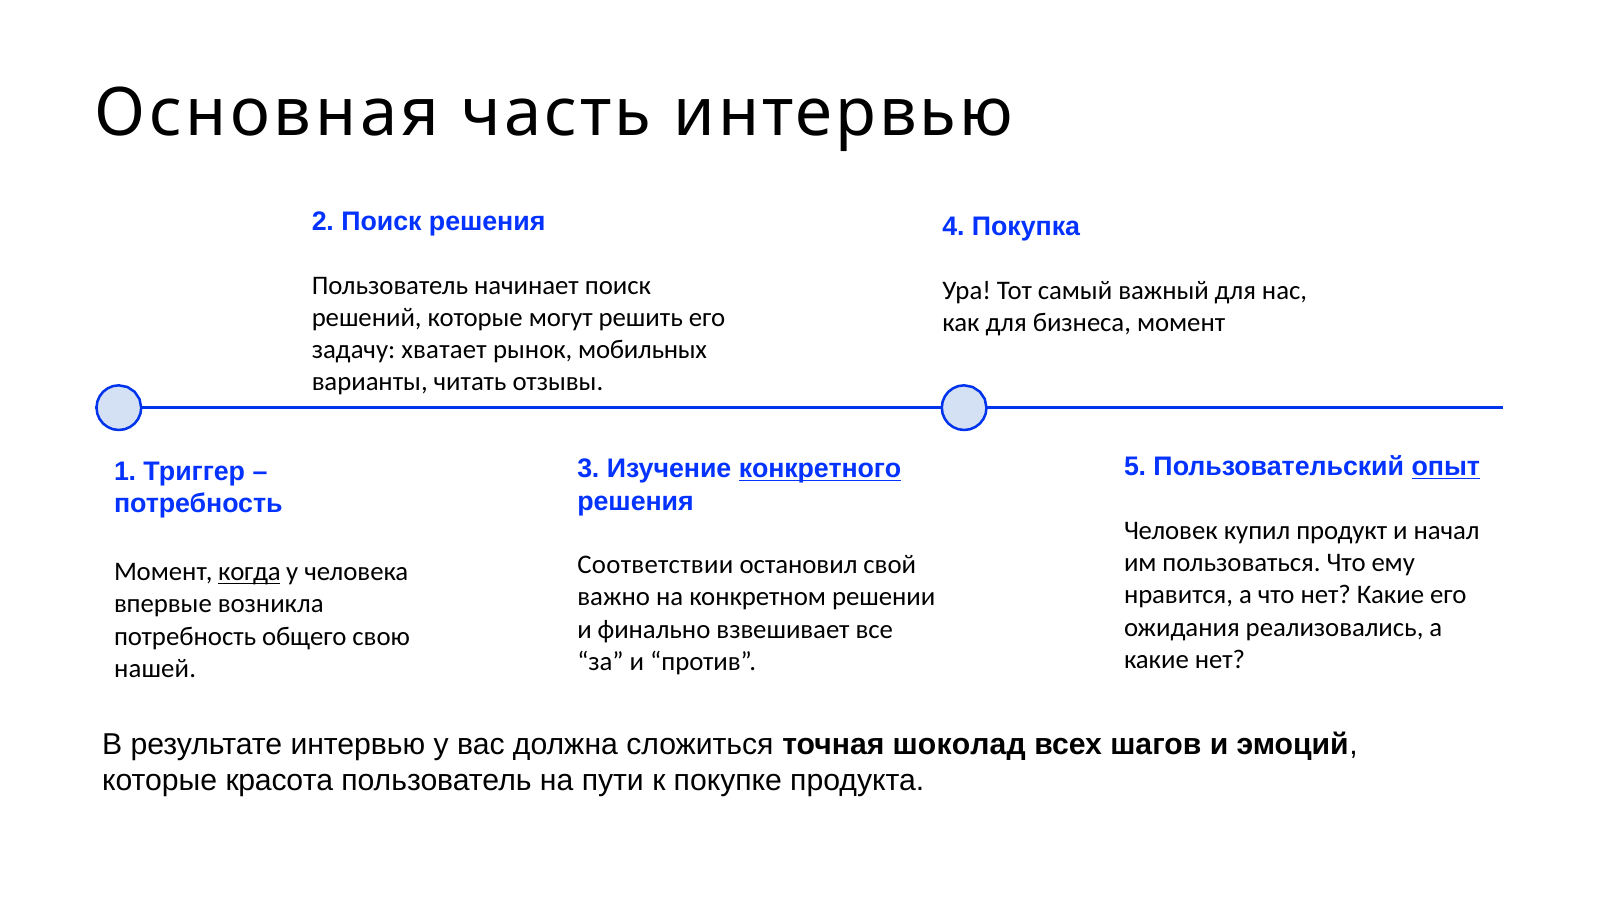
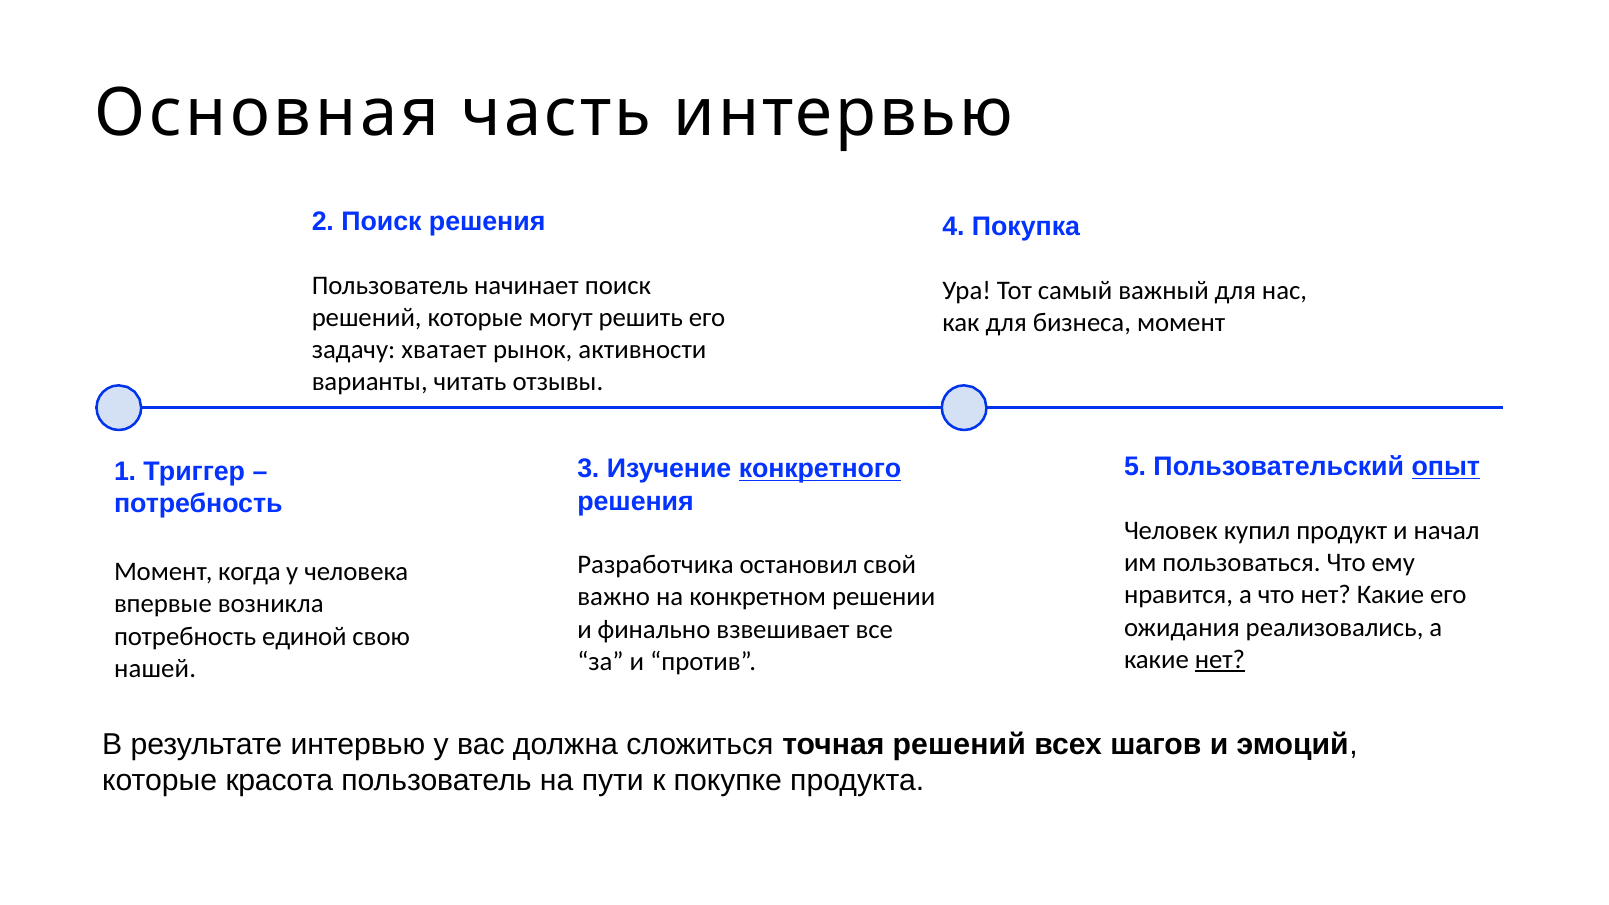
мобильных: мобильных -> активности (642, 350)
Соответствии: Соответствии -> Разработчика (655, 565)
когда underline: present -> none (249, 572)
общего: общего -> единой (304, 636)
нет underline: none -> present (1220, 659)
точная шоколад: шоколад -> решений (959, 745)
